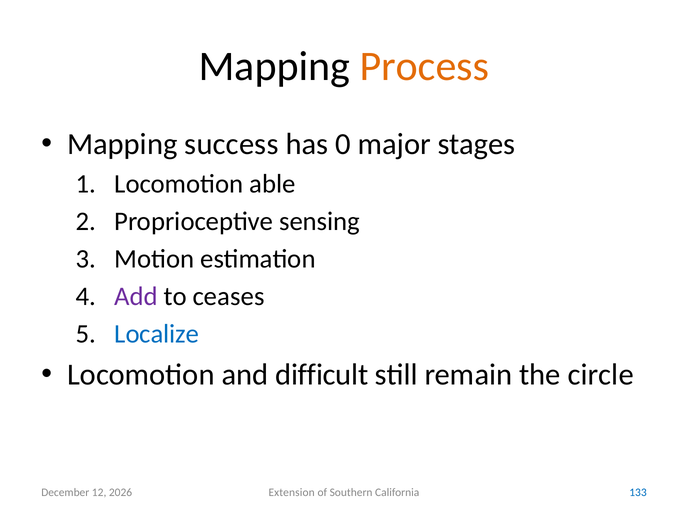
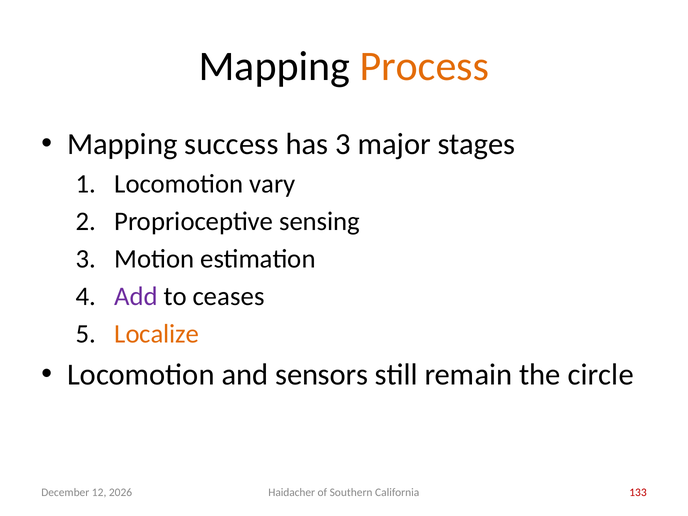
has 0: 0 -> 3 (343, 144)
able: able -> vary (272, 184)
Localize colour: blue -> orange (157, 334)
difficult: difficult -> sensors (322, 375)
Extension: Extension -> Haidacher (292, 493)
133 colour: blue -> red (638, 493)
